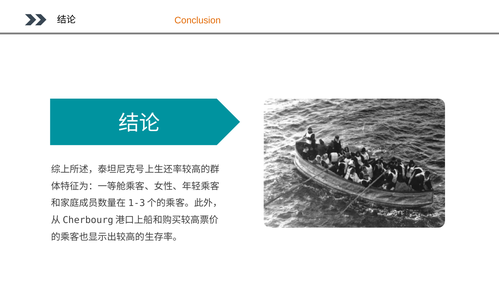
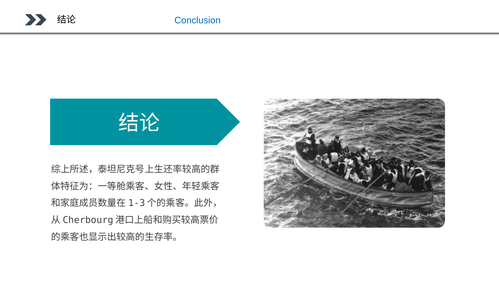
Conclusion colour: orange -> blue (198, 20)
